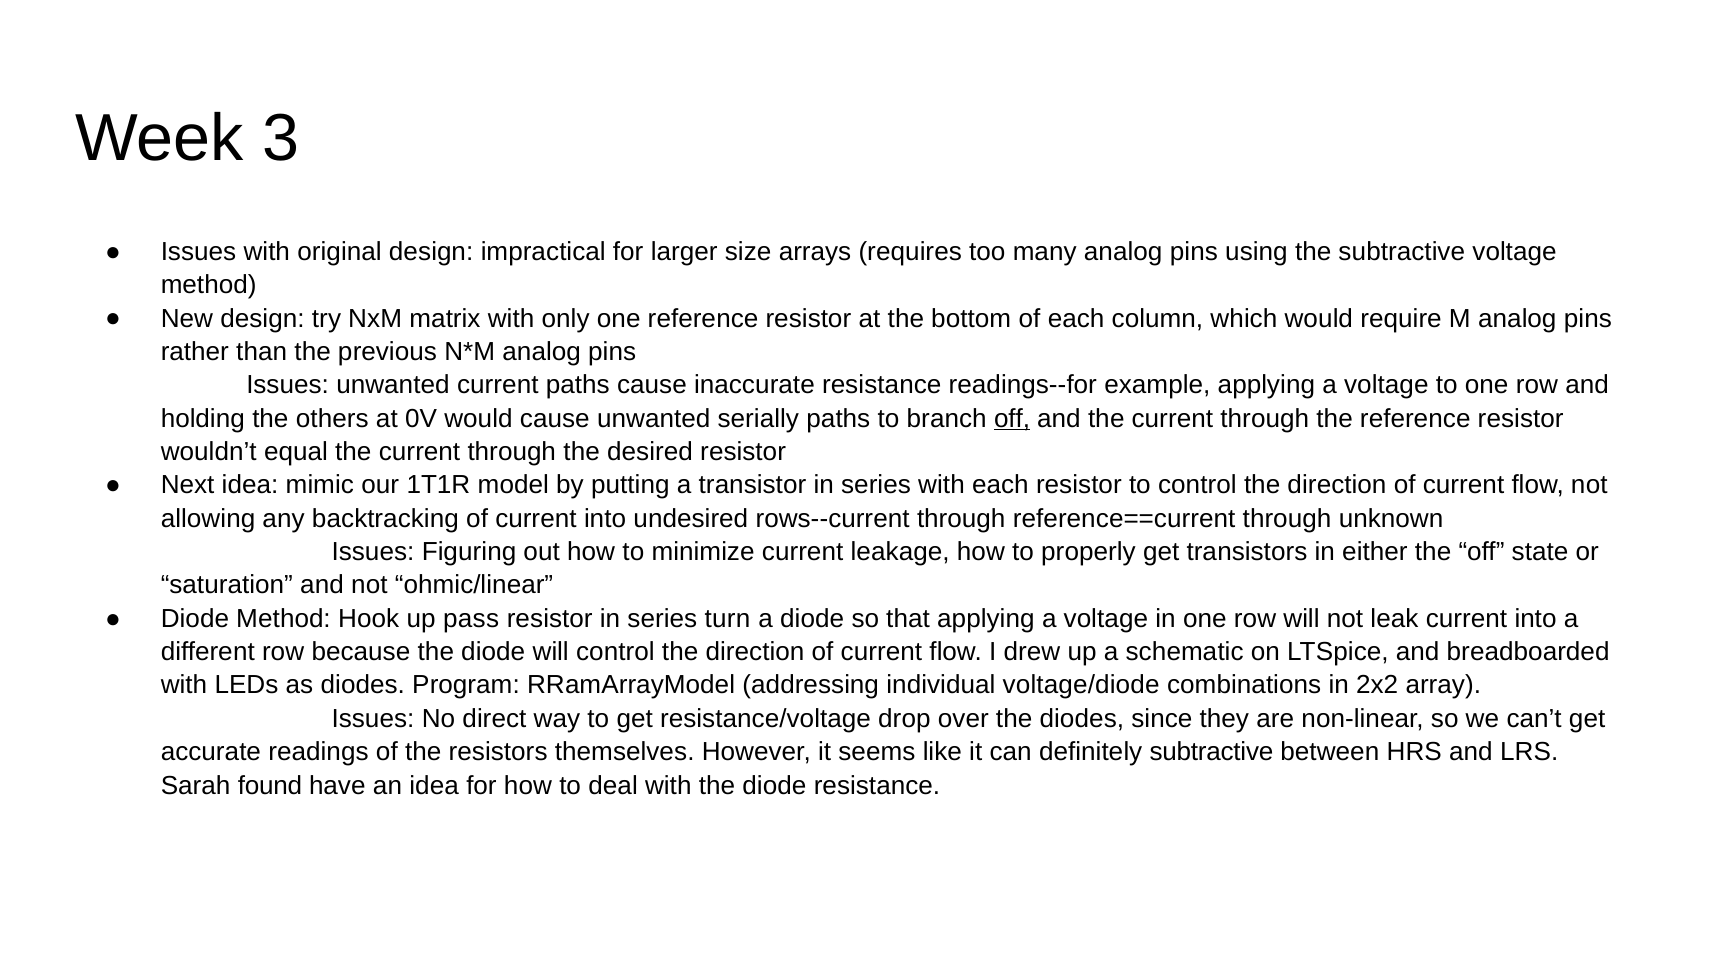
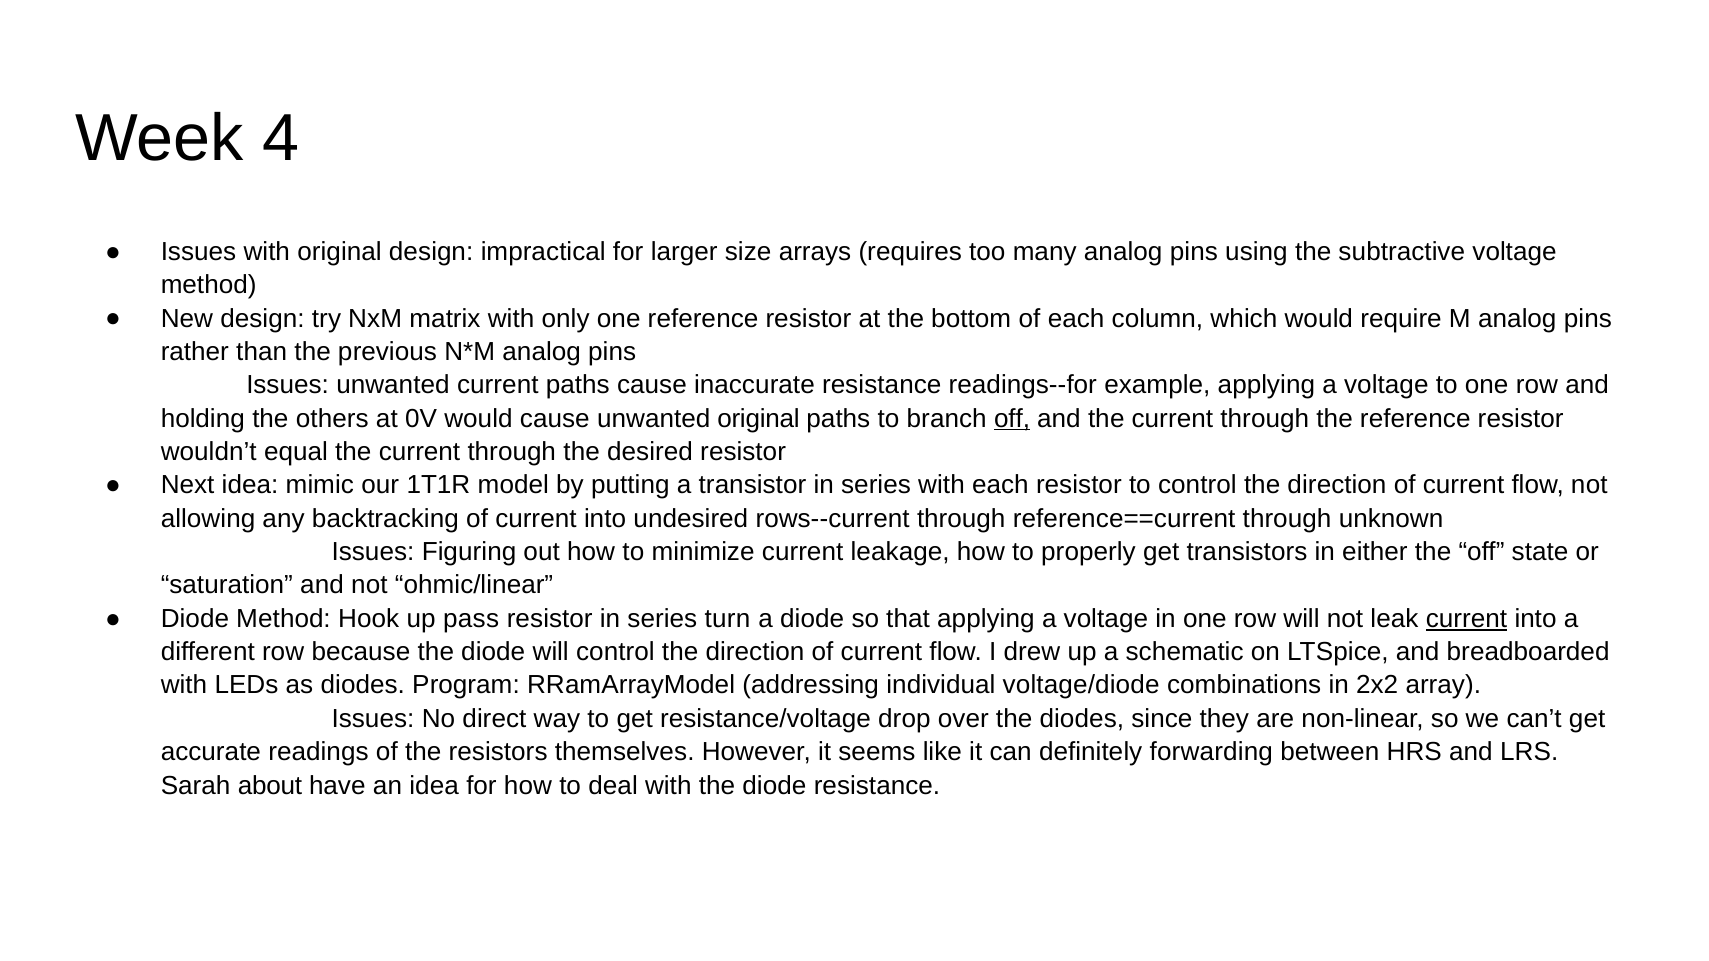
3: 3 -> 4 (281, 138)
unwanted serially: serially -> original (758, 419)
current underline: none -> present (1466, 619)
definitely subtractive: subtractive -> forwarding (1211, 752)
found: found -> about (270, 786)
